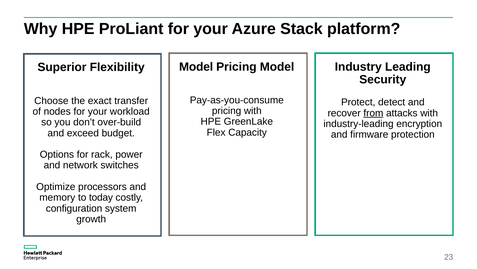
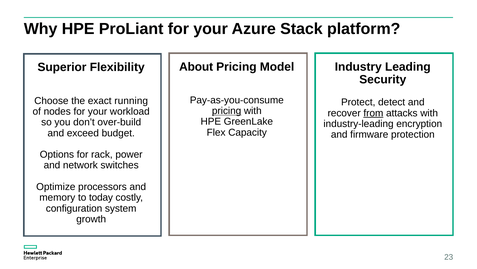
Model: Model -> About (196, 67)
transfer: transfer -> running (131, 100)
pricing underline: none -> present (227, 111)
